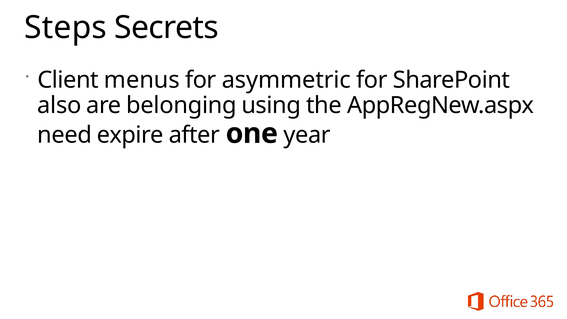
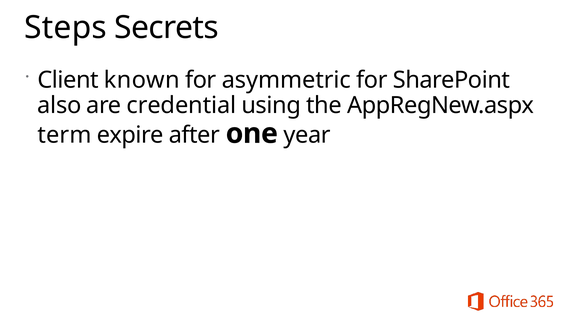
menus: menus -> known (142, 80)
belonging: belonging -> credential (181, 105)
need: need -> term (64, 135)
